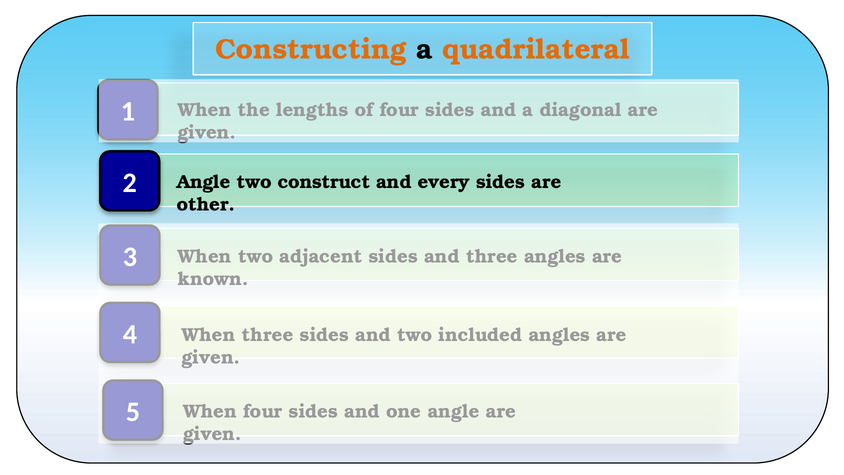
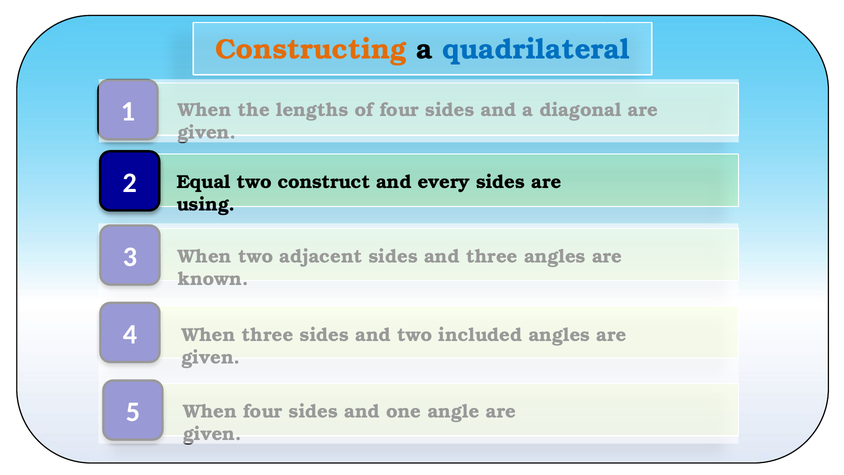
quadrilateral colour: orange -> blue (536, 50)
Angle: Angle -> Equal (204, 182)
other: other -> using (206, 205)
